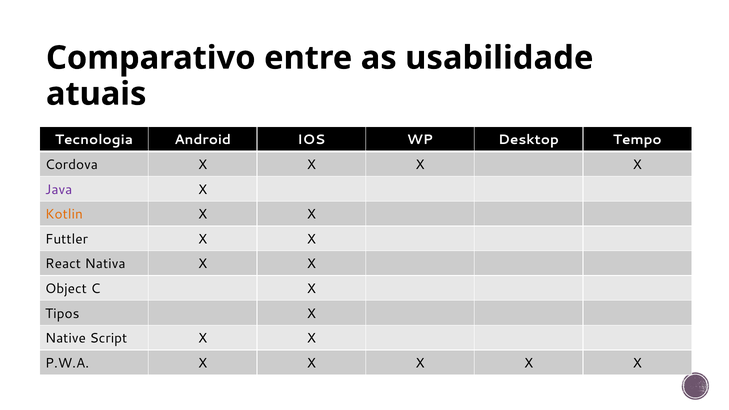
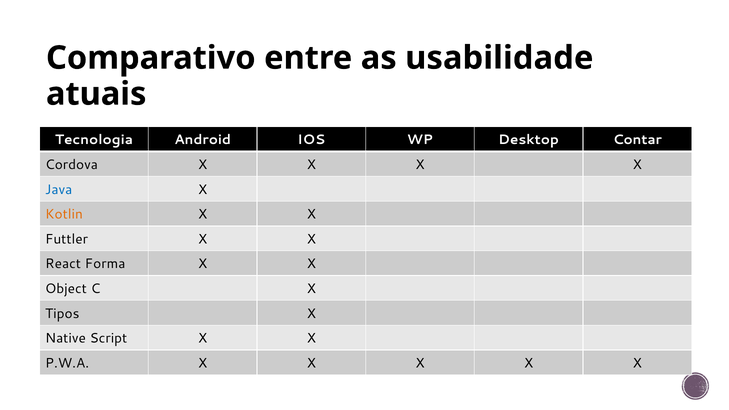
Tempo: Tempo -> Contar (637, 140)
Java colour: purple -> blue (59, 190)
Nativa: Nativa -> Forma (105, 264)
